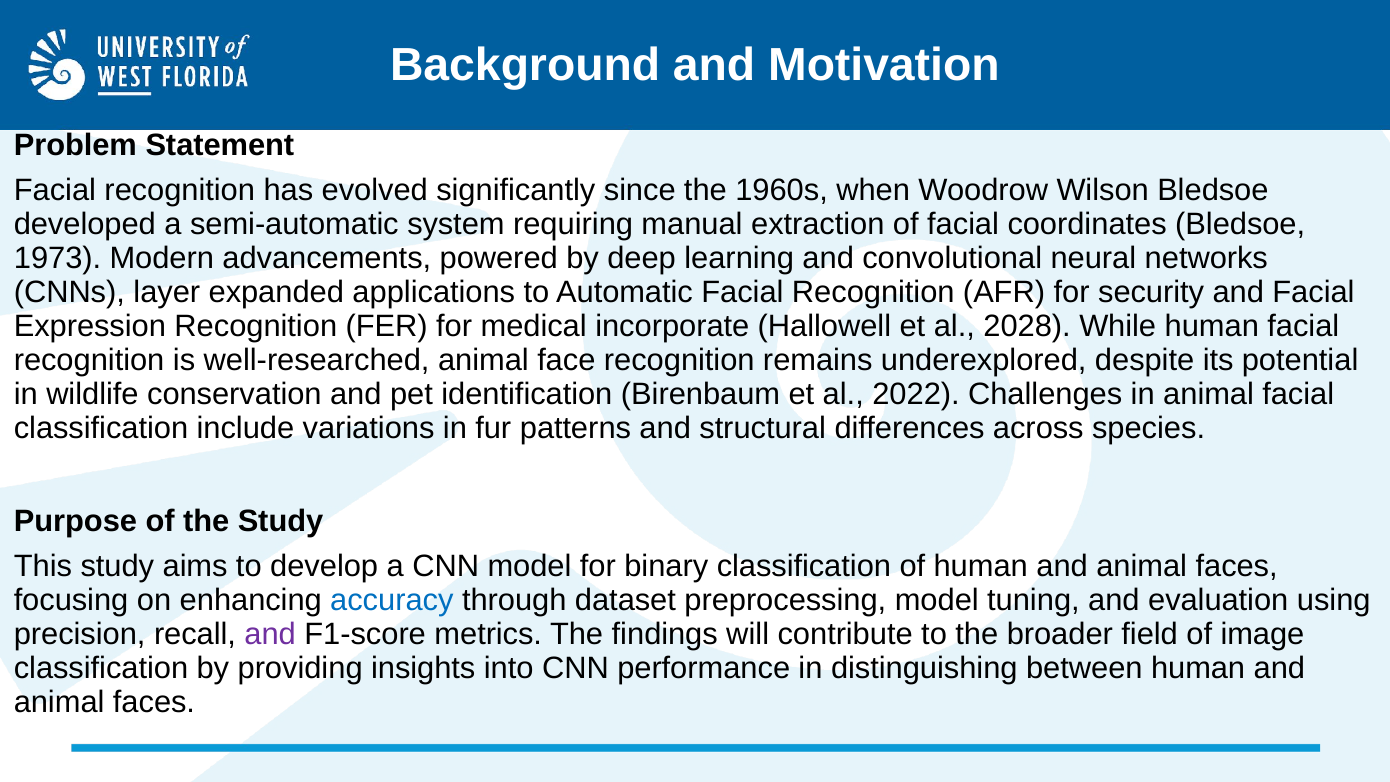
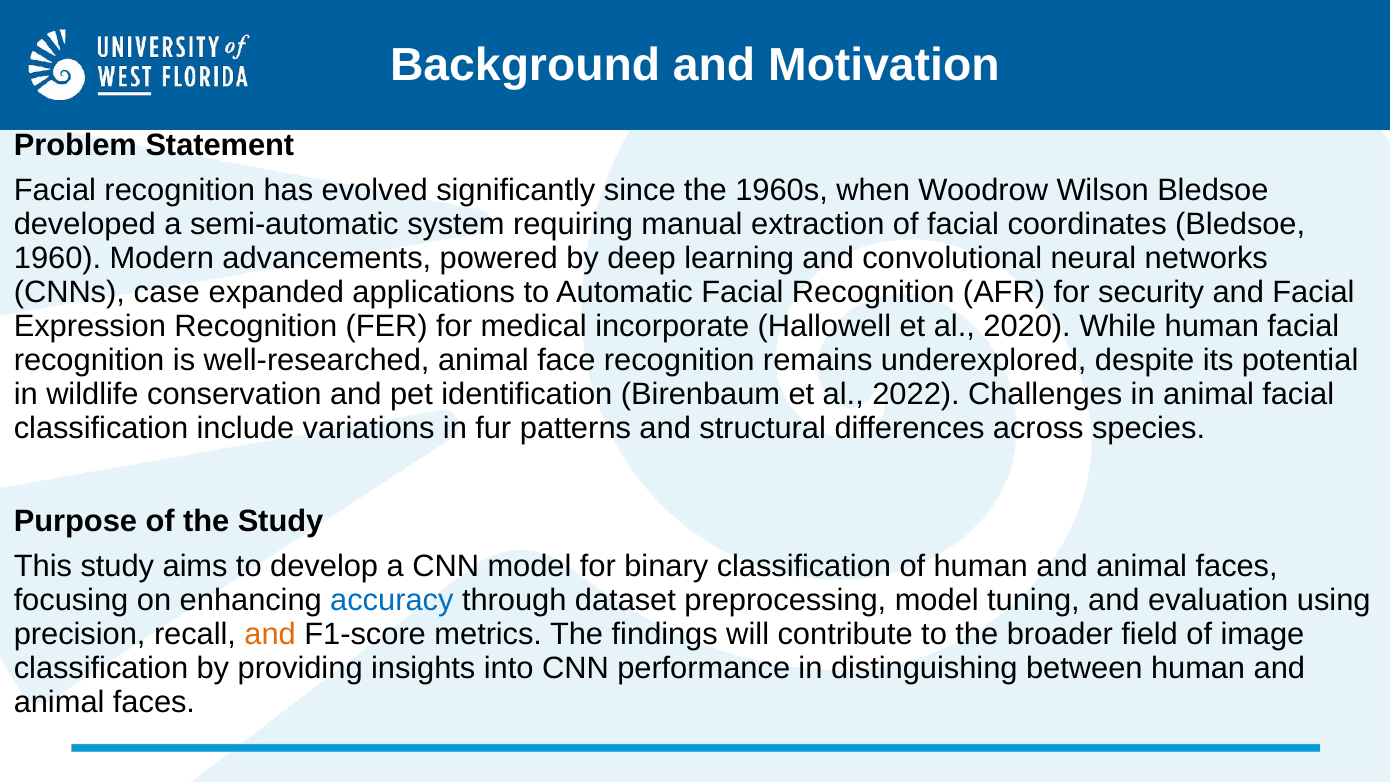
1973: 1973 -> 1960 (58, 258)
layer: layer -> case (167, 292)
2028: 2028 -> 2020 (1027, 326)
and colour: purple -> orange (270, 634)
